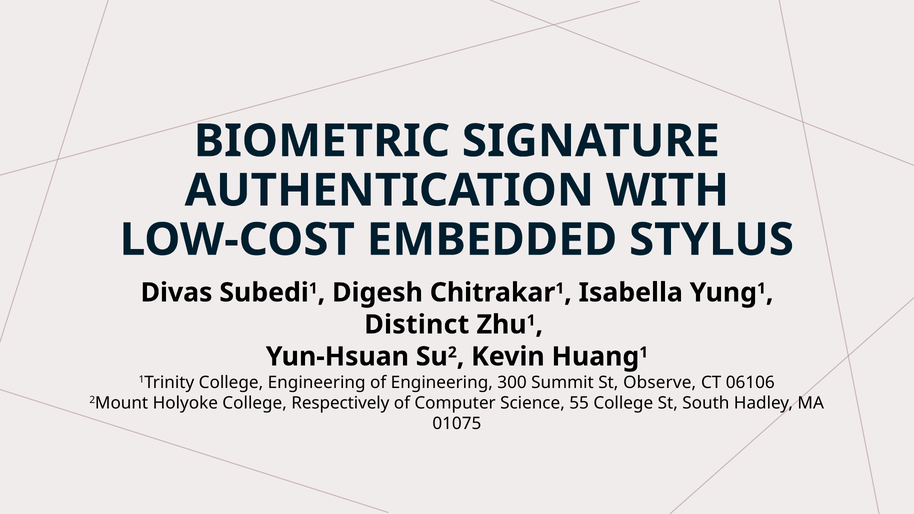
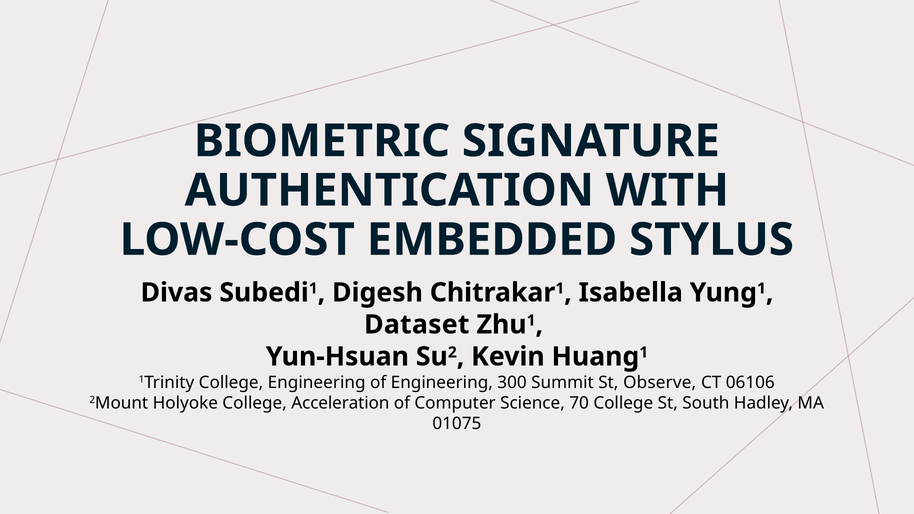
Distinct: Distinct -> Dataset (417, 325)
Respectively: Respectively -> Acceleration (340, 403)
55: 55 -> 70 (579, 403)
